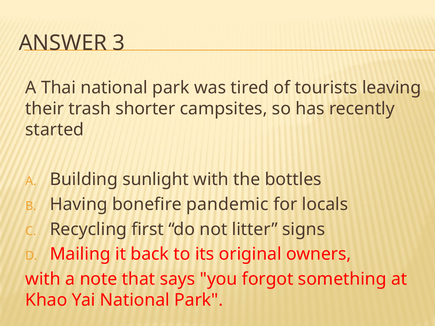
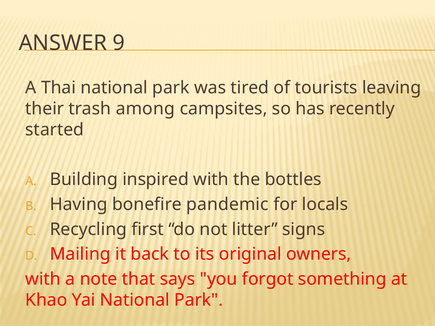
3: 3 -> 9 (119, 43)
shorter: shorter -> among (145, 109)
sunlight: sunlight -> inspired (156, 180)
